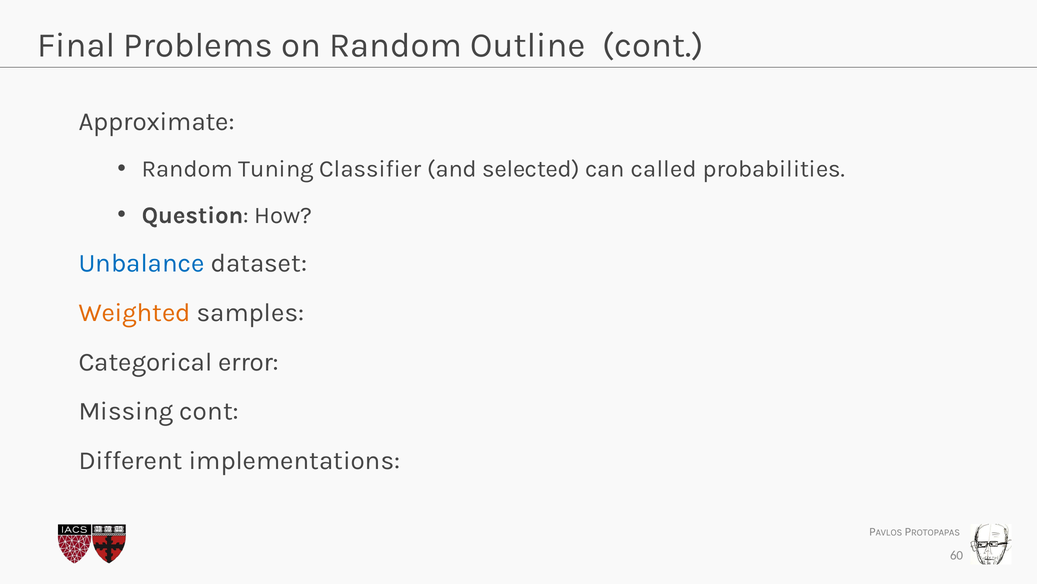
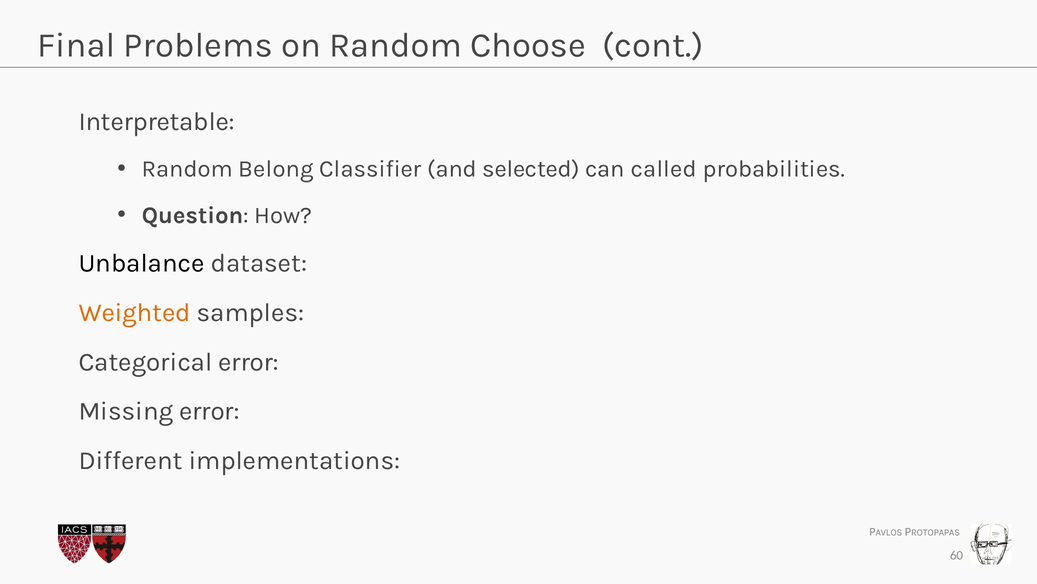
Outline: Outline -> Choose (528, 45)
Approximate: Approximate -> Interpretable (157, 121)
Tuning: Tuning -> Belong (276, 169)
Unbalance colour: blue -> black (142, 263)
Missing cont: cont -> error (209, 411)
